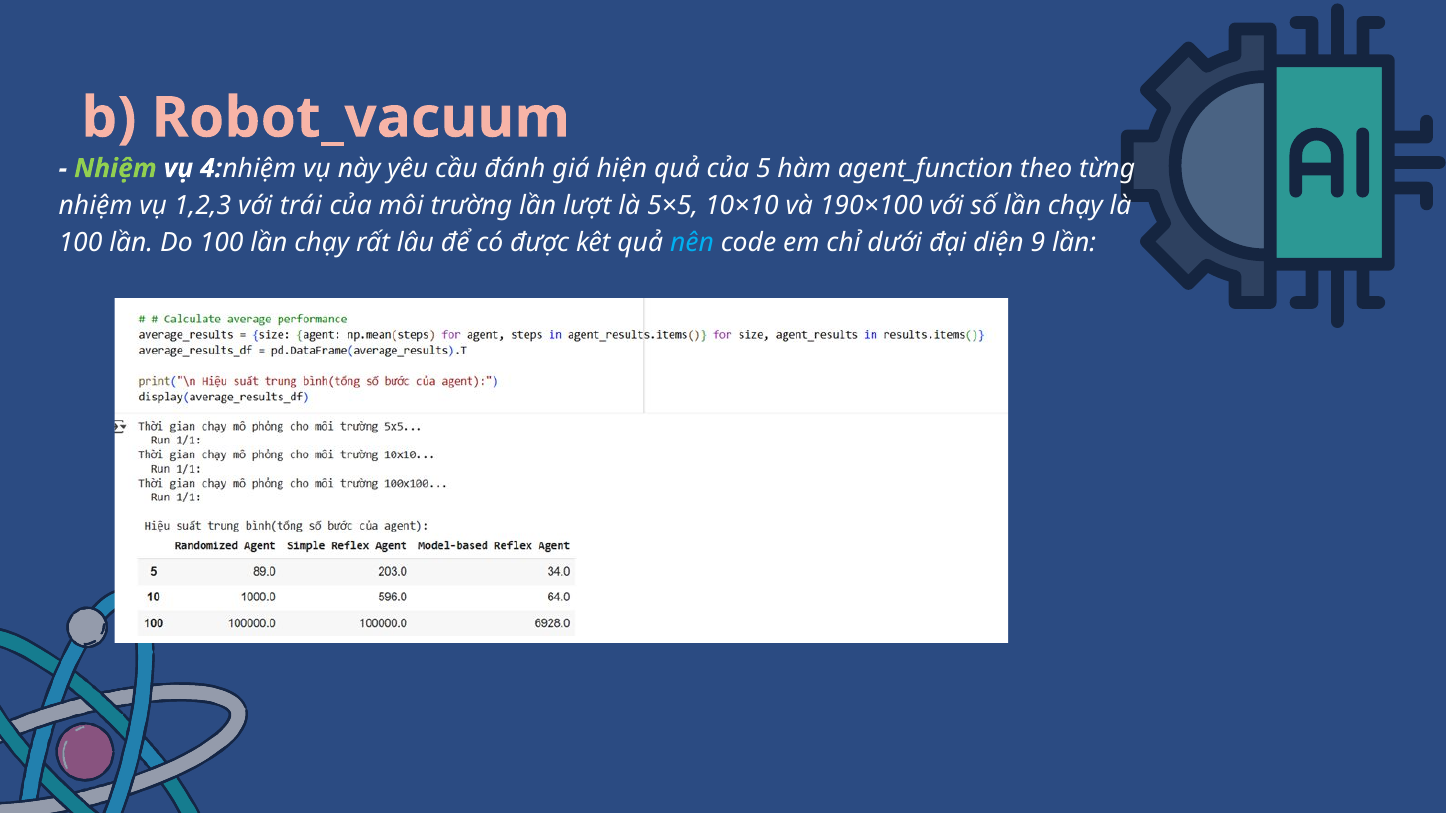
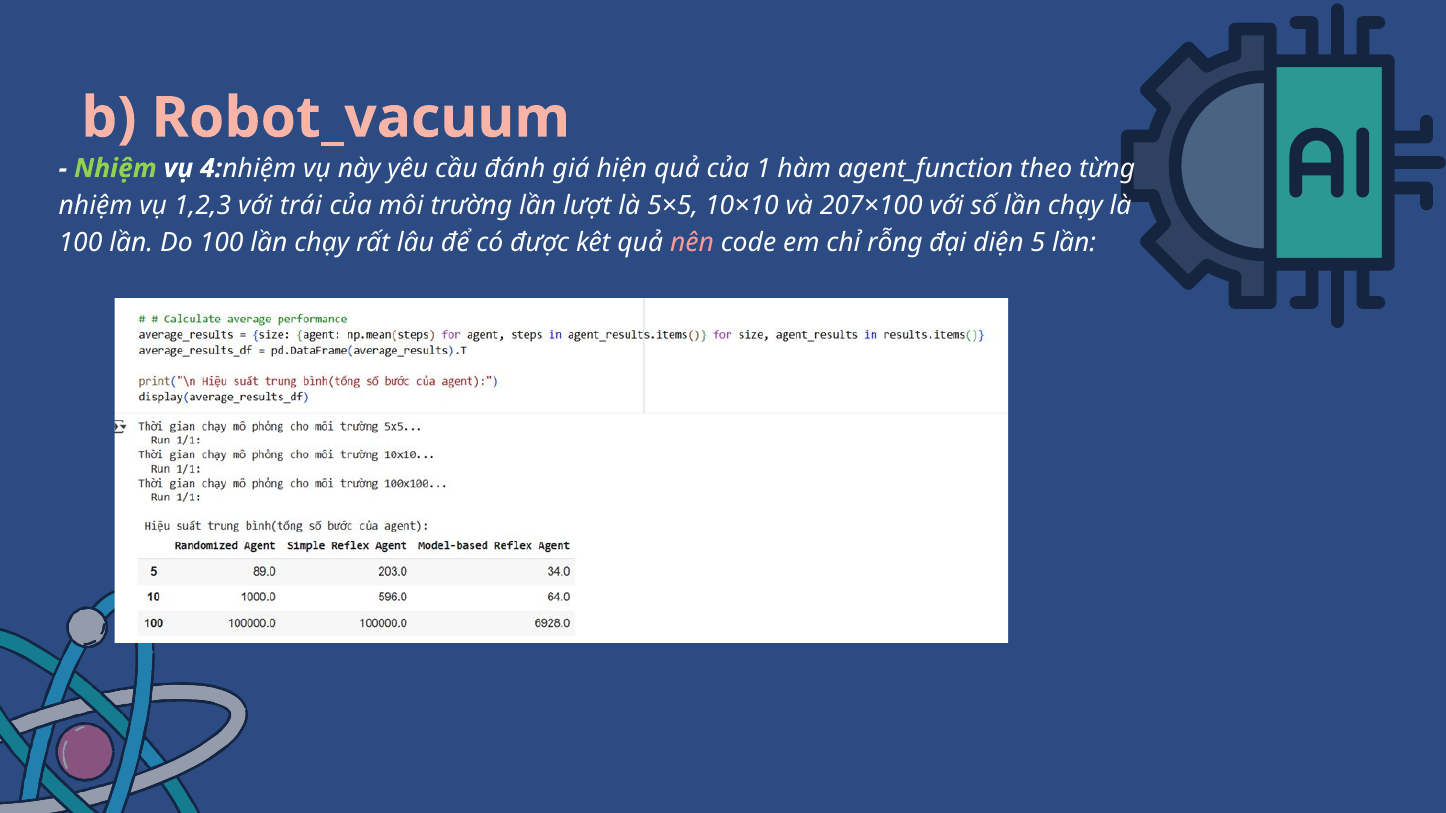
5: 5 -> 1 (763, 168)
190×100: 190×100 -> 207×100 (871, 206)
nên colour: light blue -> pink (692, 243)
dưới: dưới -> rỗng (895, 243)
9: 9 -> 5 (1038, 243)
